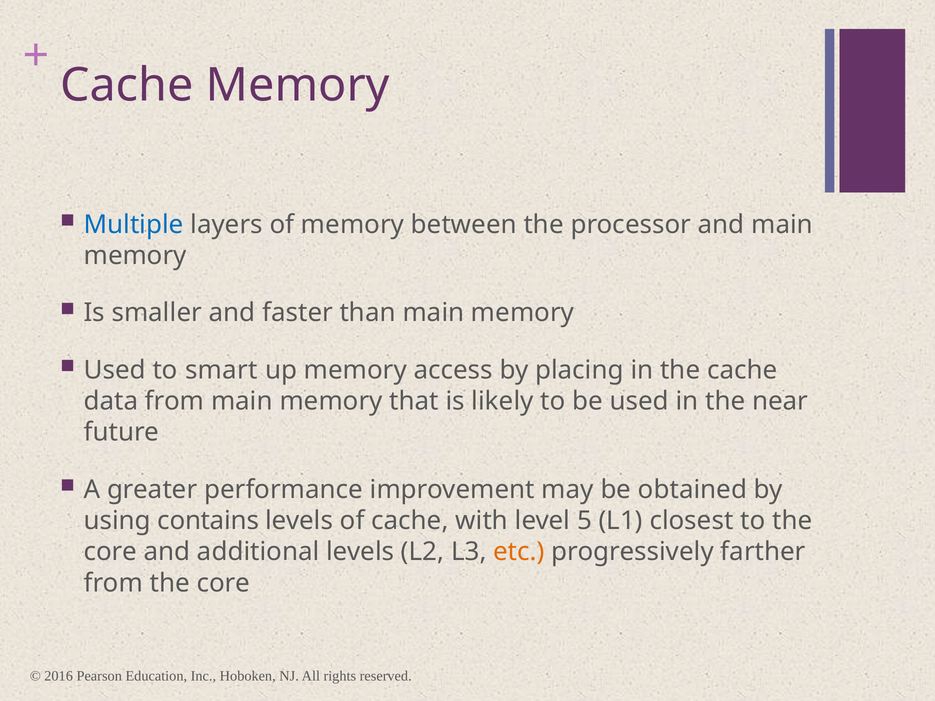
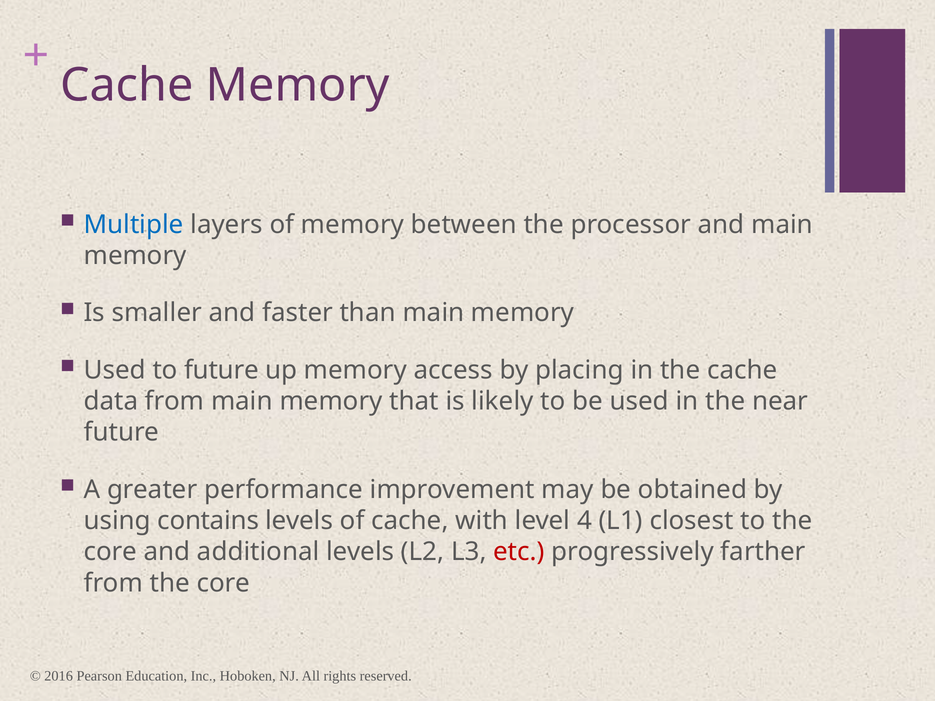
to smart: smart -> future (222, 370)
5: 5 -> 4 (584, 521)
etc colour: orange -> red (519, 552)
